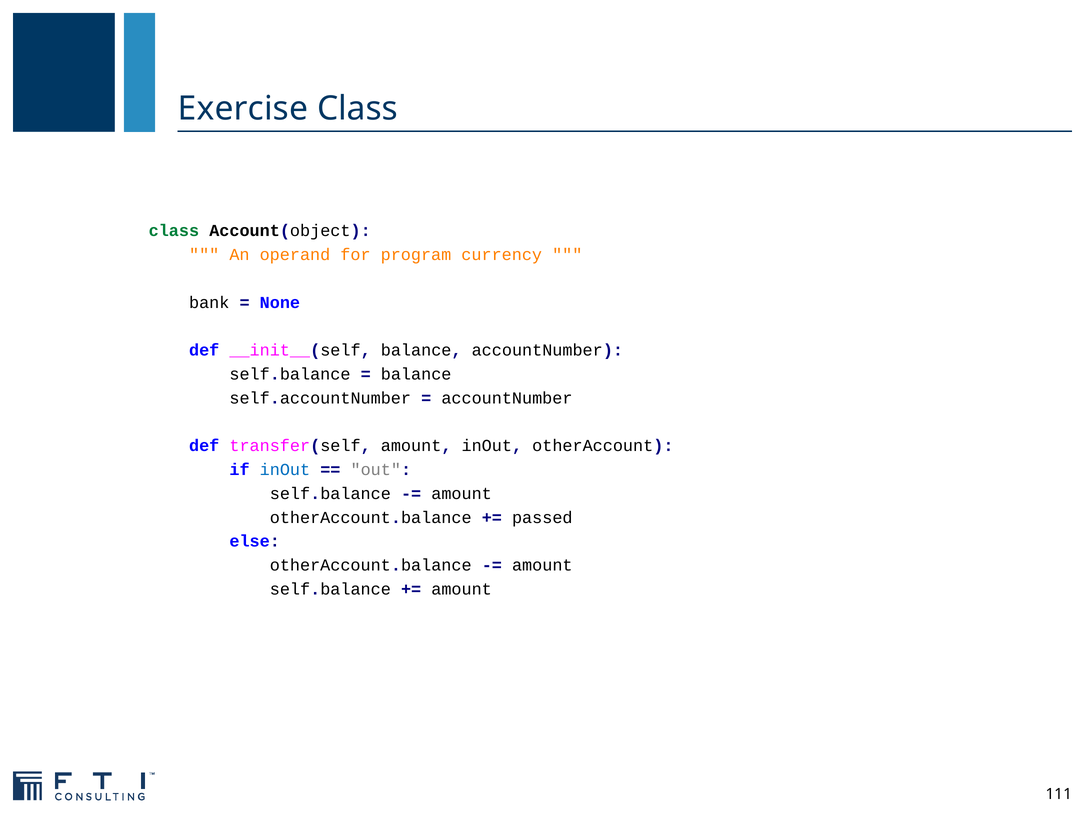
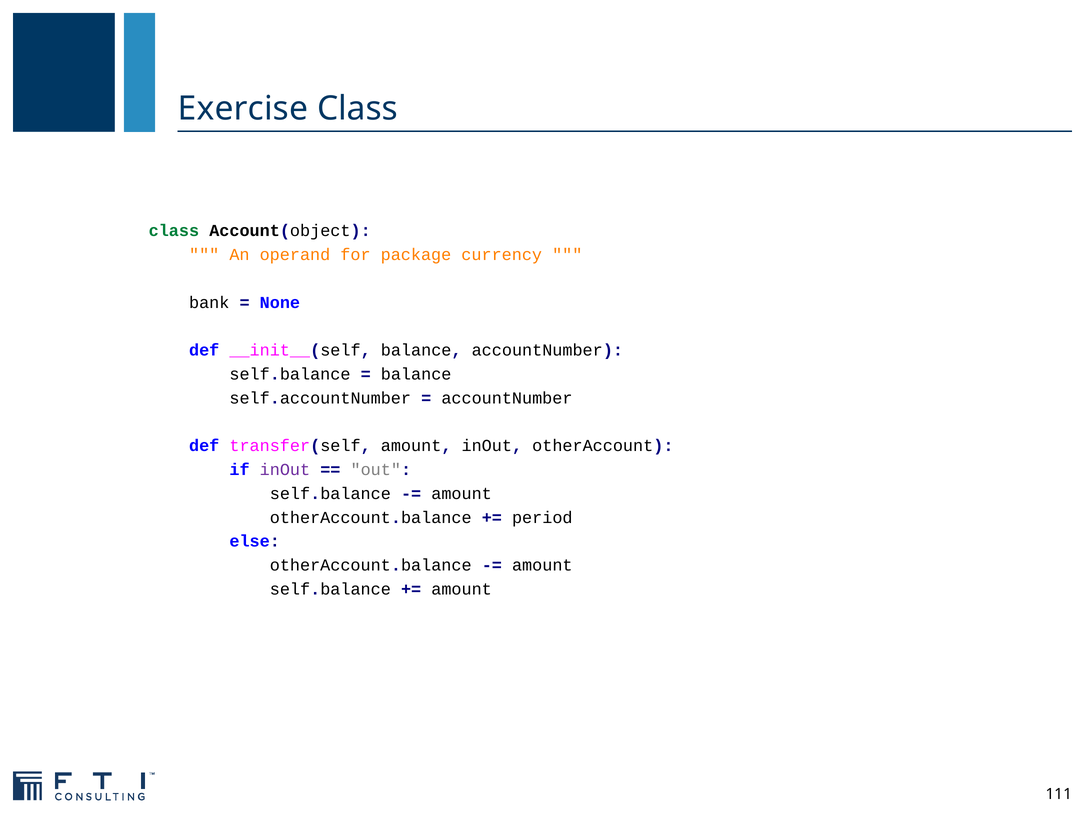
program: program -> package (416, 255)
inOut colour: blue -> purple (285, 470)
passed: passed -> period (542, 517)
